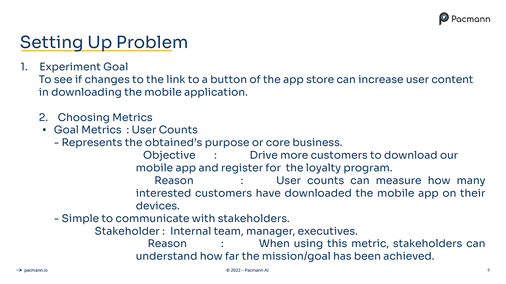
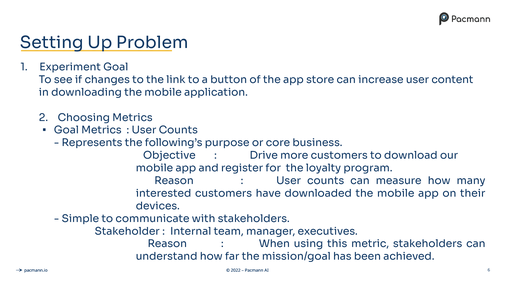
obtained’s: obtained’s -> following’s (174, 143)
